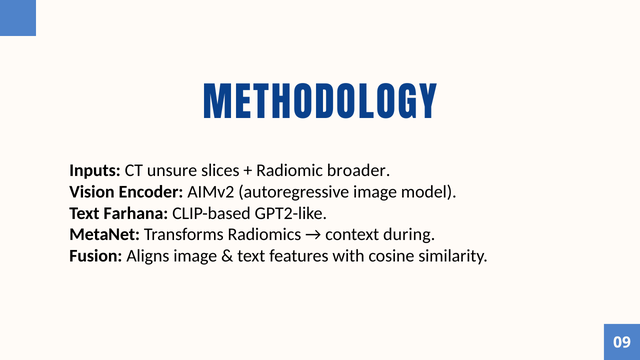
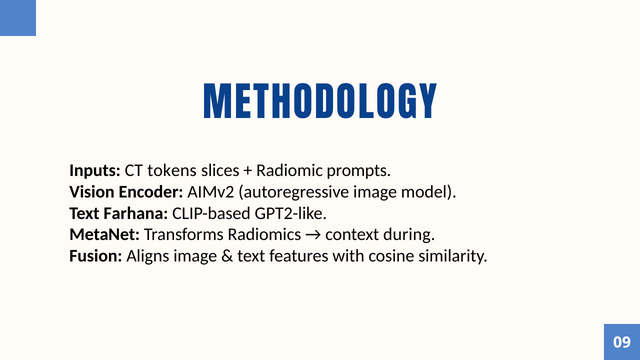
unsure: unsure -> tokens (172, 171)
broader: broader -> prompts (359, 171)
